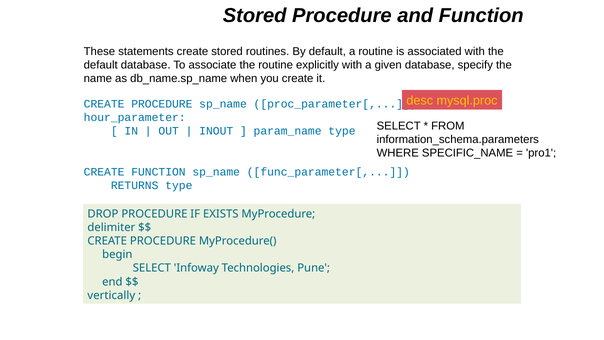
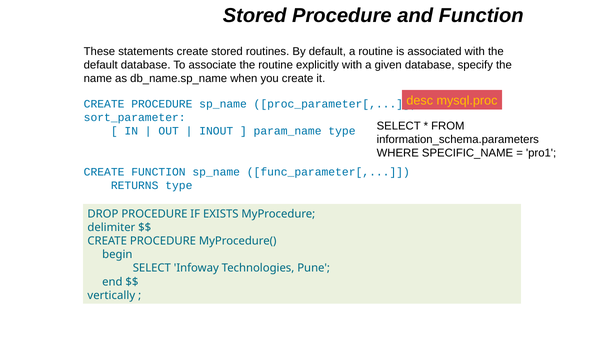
hour_parameter: hour_parameter -> sort_parameter (135, 117)
